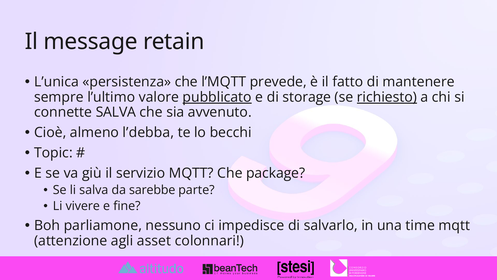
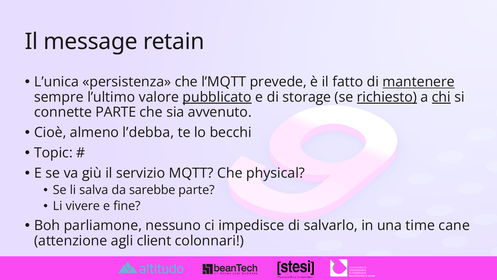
mantenere underline: none -> present (419, 82)
chi underline: none -> present (441, 97)
connette SALVA: SALVA -> PARTE (116, 112)
package: package -> physical (276, 173)
time mqtt: mqtt -> cane (454, 225)
asset: asset -> client (154, 240)
